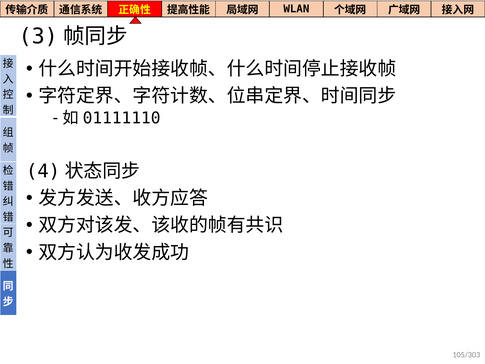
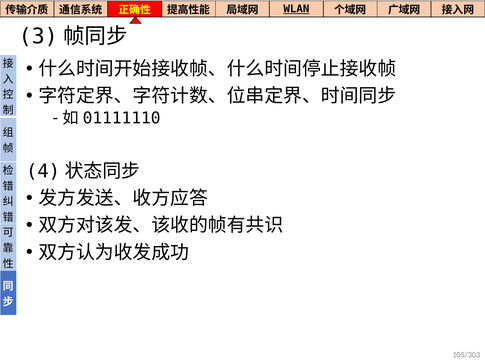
WLAN underline: none -> present (296, 9)
